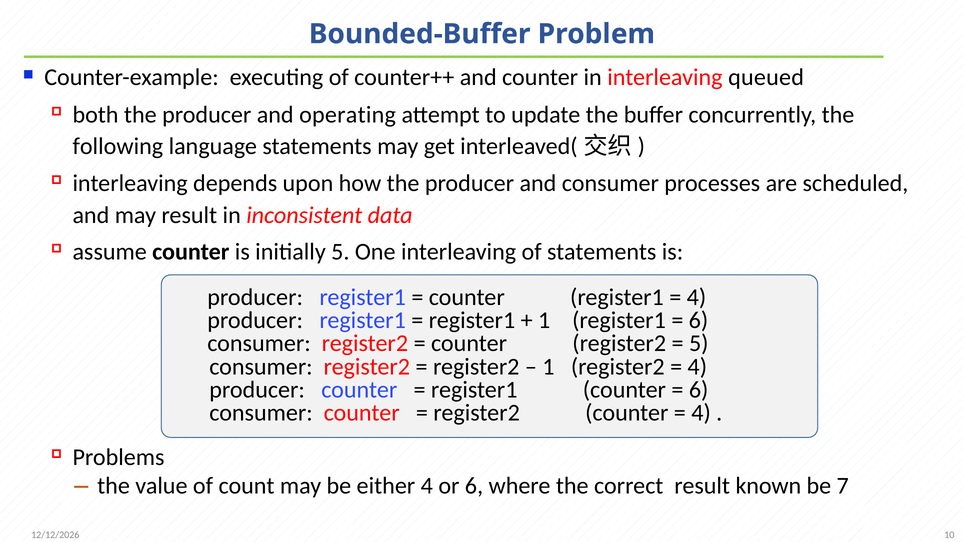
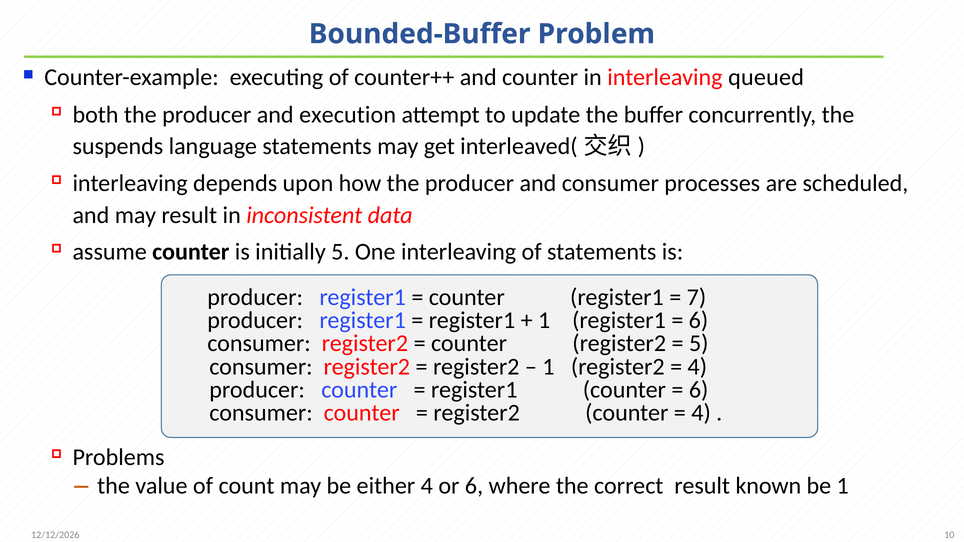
operating: operating -> execution (348, 115)
following: following -> suspends (118, 147)
4: 4 -> 7 (696, 297)
be 7: 7 -> 1 (843, 486)
